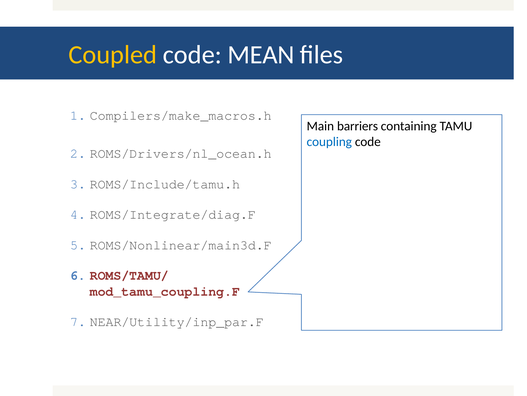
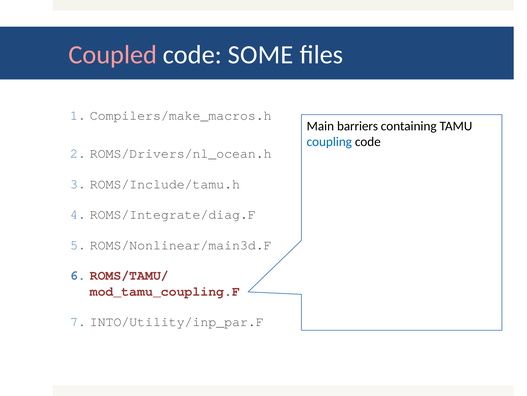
Coupled colour: yellow -> pink (113, 55)
MEAN: MEAN -> SOME (261, 55)
NEAR/Utility/inp_par.F: NEAR/Utility/inp_par.F -> INTO/Utility/inp_par.F (177, 321)
